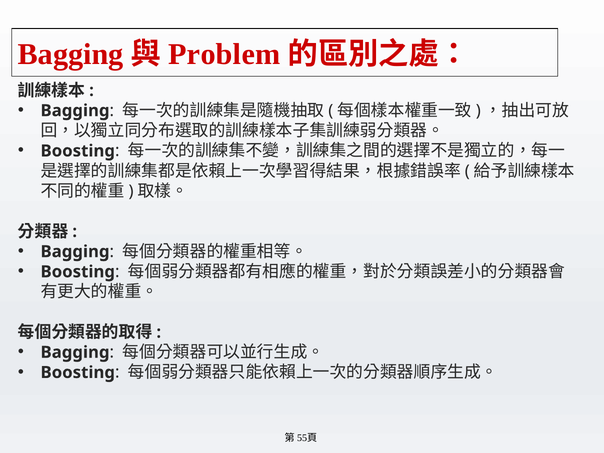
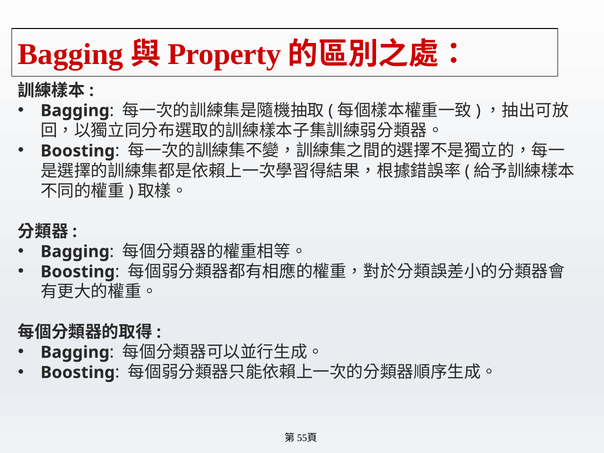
Problem: Problem -> Property (225, 54)
